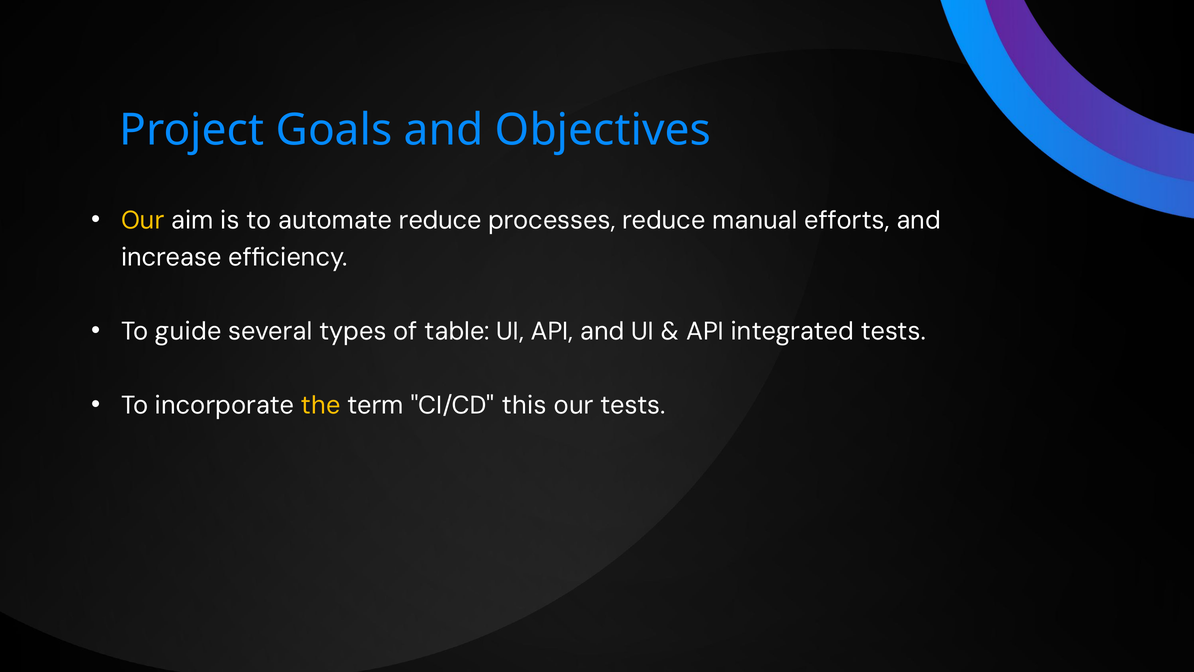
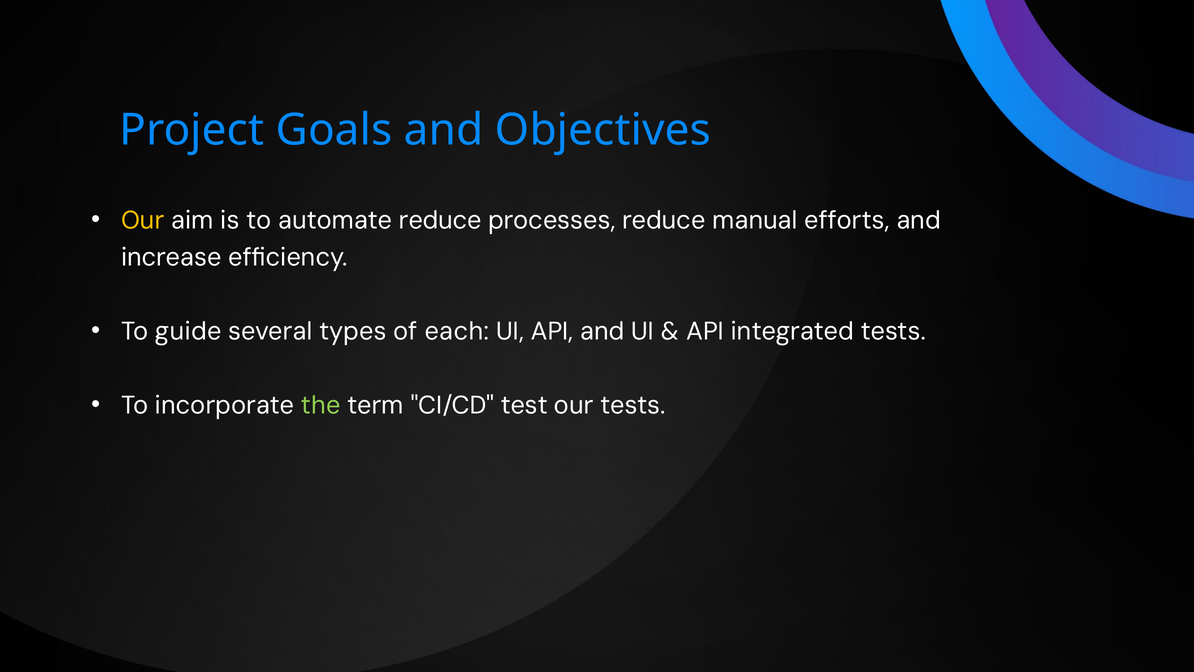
table: table -> each (457, 331)
the colour: yellow -> light green (321, 405)
this: this -> test (524, 405)
